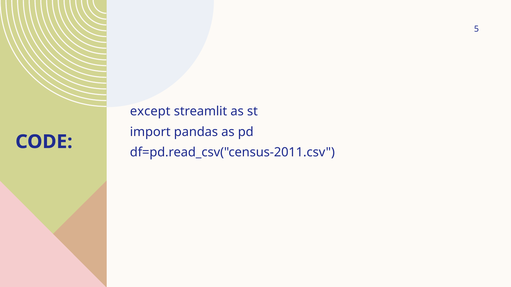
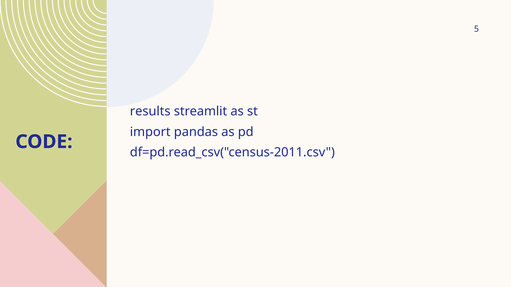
except: except -> results (150, 111)
